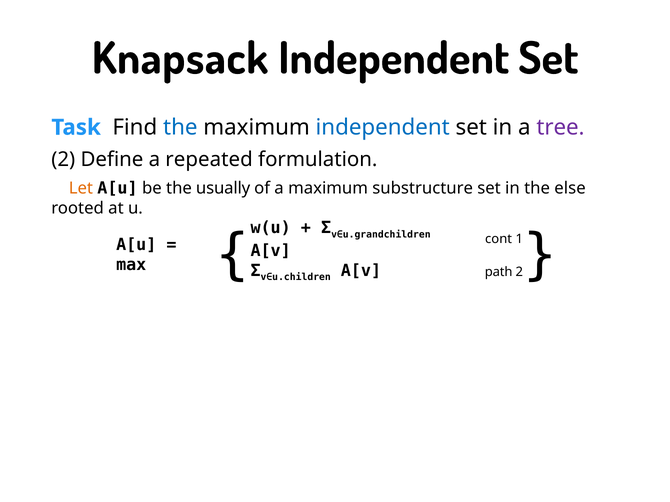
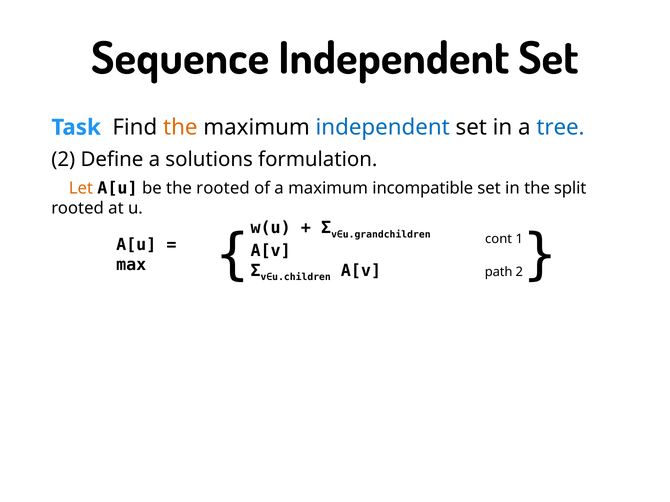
Knapsack: Knapsack -> Sequence (180, 59)
the colour: blue -> orange (180, 128)
tree colour: purple -> blue (561, 128)
repeated: repeated -> solutions (209, 160)
the usually: usually -> rooted (223, 189)
substructure: substructure -> incompatible (423, 189)
else: else -> split (570, 189)
